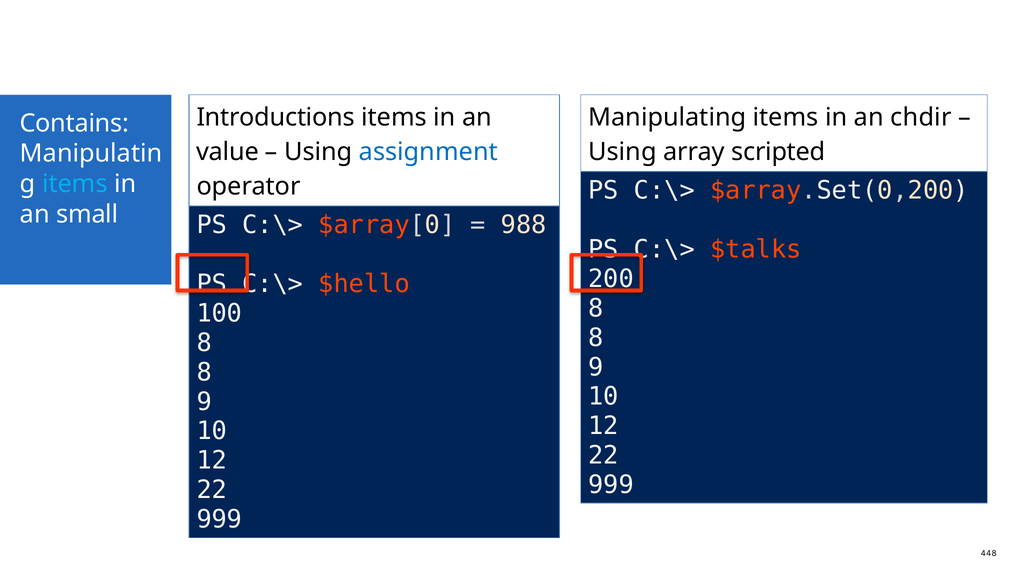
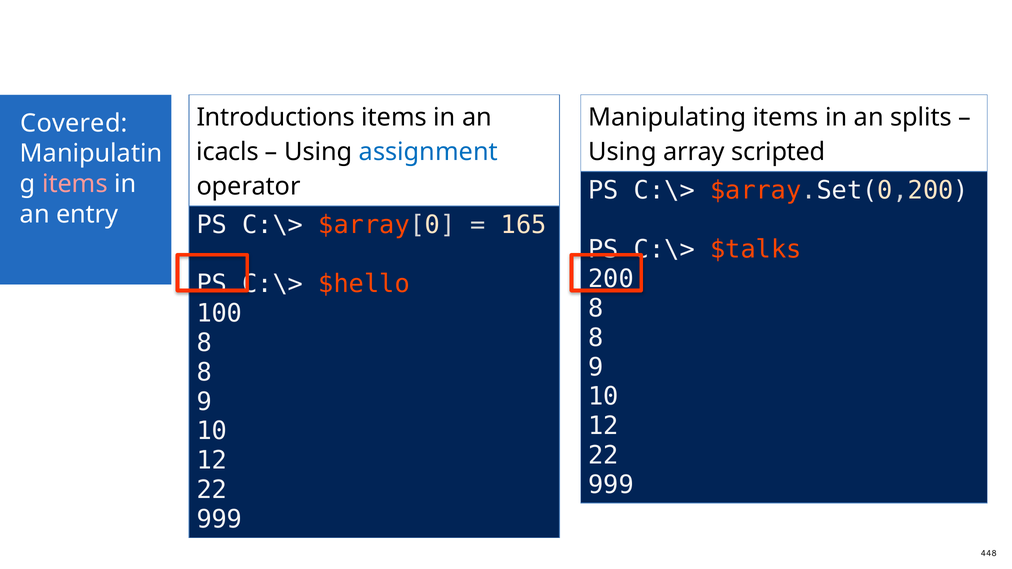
chdir: chdir -> splits (921, 117)
Contains: Contains -> Covered (74, 123)
value: value -> icacls (228, 152)
items colour: light blue -> pink (75, 184)
small: small -> entry (87, 214)
988: 988 -> 165 (524, 225)
